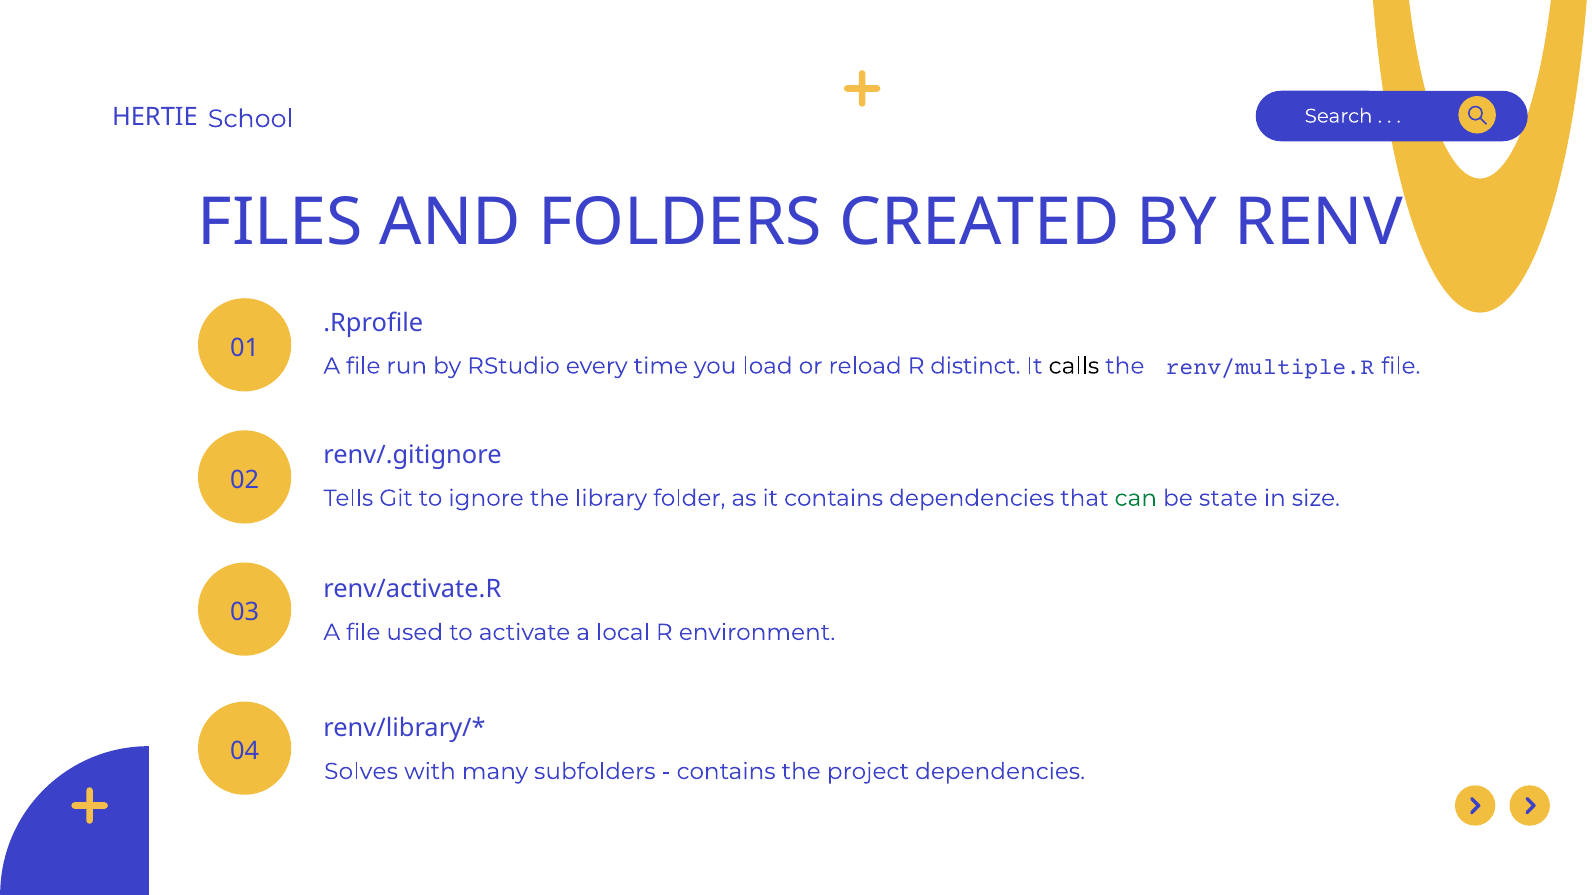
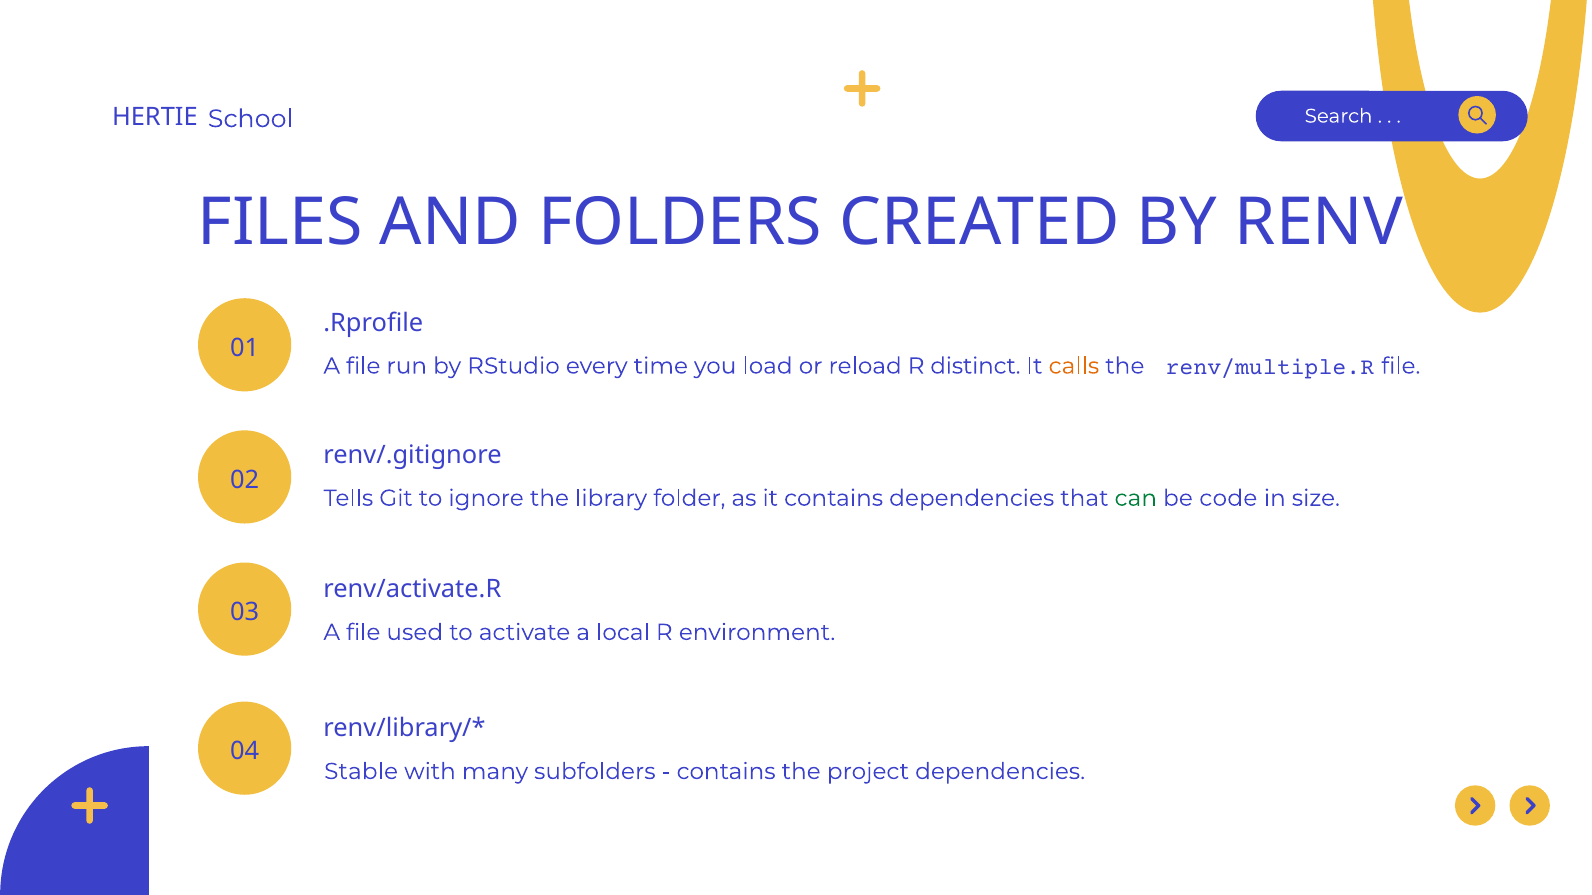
calls colour: black -> orange (1074, 366)
state: state -> code (1228, 498)
Solves: Solves -> Stable (361, 772)
